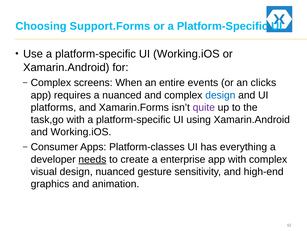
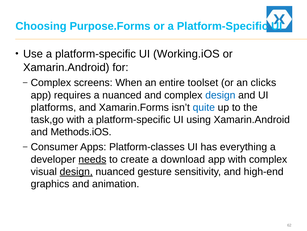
Support.Forms: Support.Forms -> Purpose.Forms (110, 26)
events: events -> toolset (203, 83)
quite colour: purple -> blue (204, 107)
and Working.iOS: Working.iOS -> Methods.iOS (81, 132)
enterprise: enterprise -> download (183, 159)
design underline: none -> present (76, 171)
